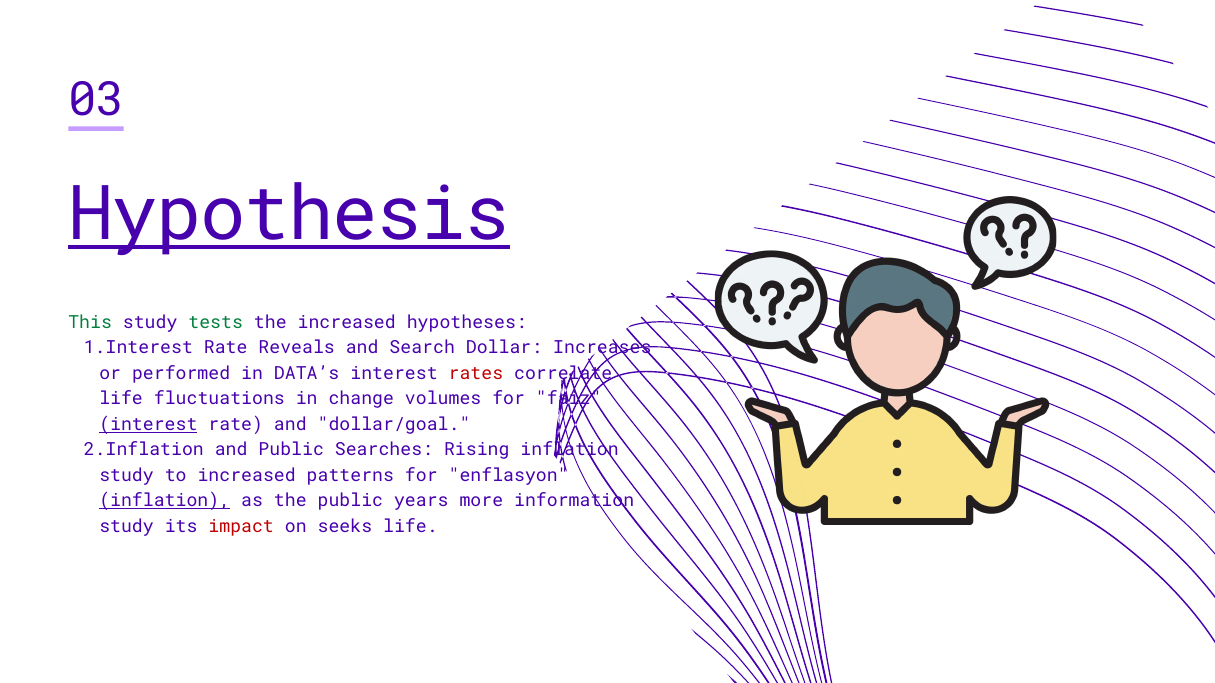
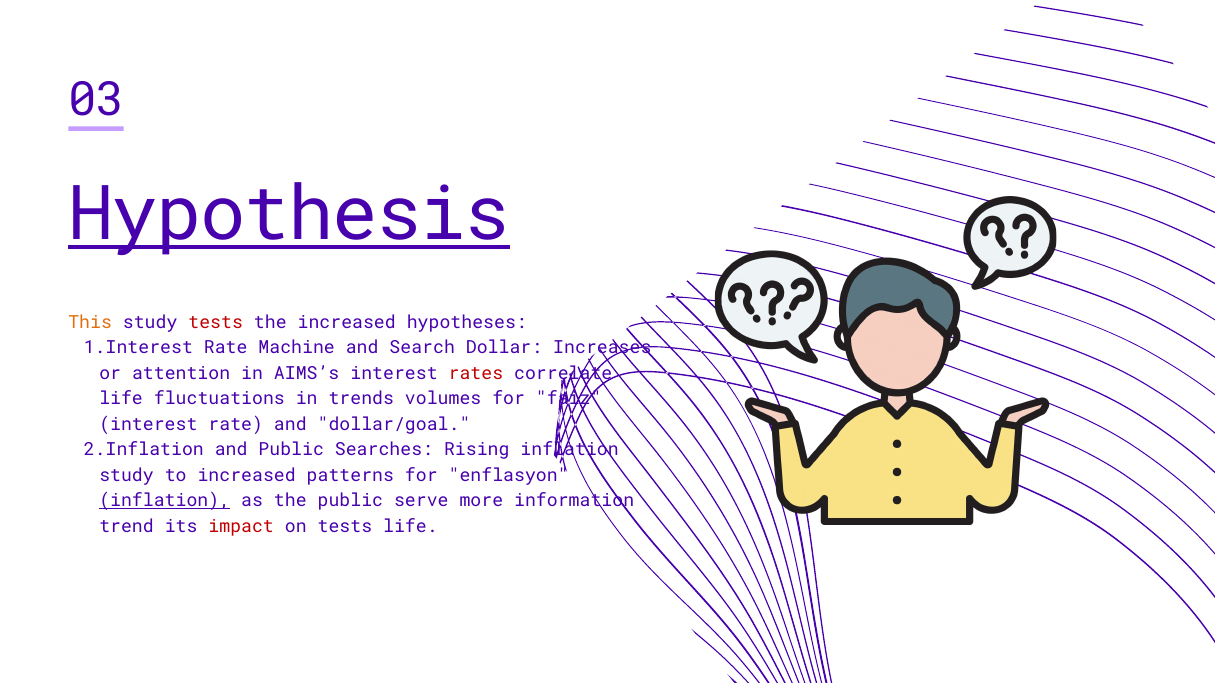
This colour: green -> orange (90, 323)
tests colour: green -> red (216, 323)
Reveals: Reveals -> Machine (297, 348)
performed: performed -> attention (181, 374)
DATA’s: DATA’s -> AIMS’s (307, 374)
change: change -> trends (361, 399)
interest underline: present -> none (148, 425)
years: years -> serve (421, 501)
study: study -> trend (127, 526)
on seeks: seeks -> tests (345, 526)
